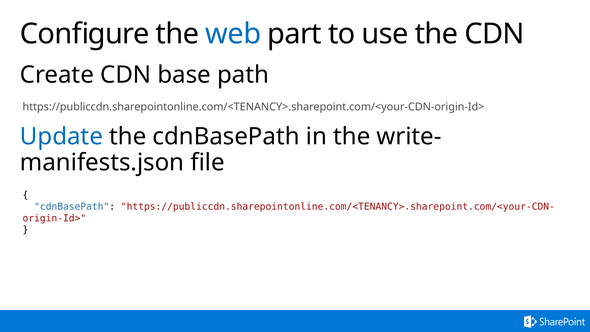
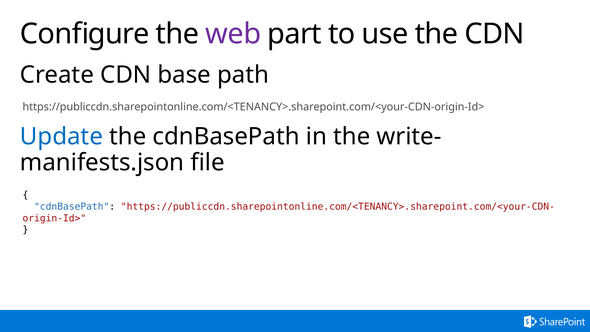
web colour: blue -> purple (233, 34)
